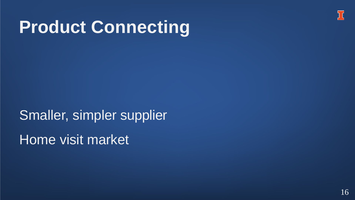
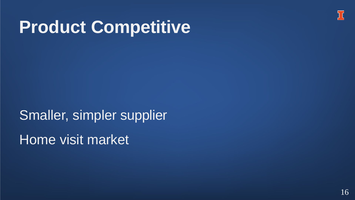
Connecting: Connecting -> Competitive (141, 27)
